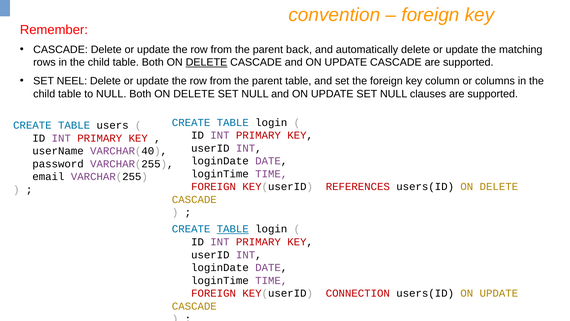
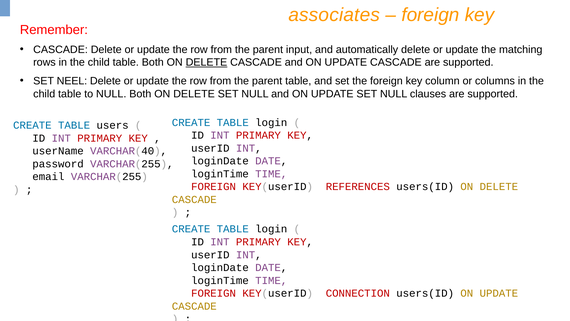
convention: convention -> associates (334, 15)
back: back -> input (299, 50)
TABLE underline: present -> none (233, 229)
